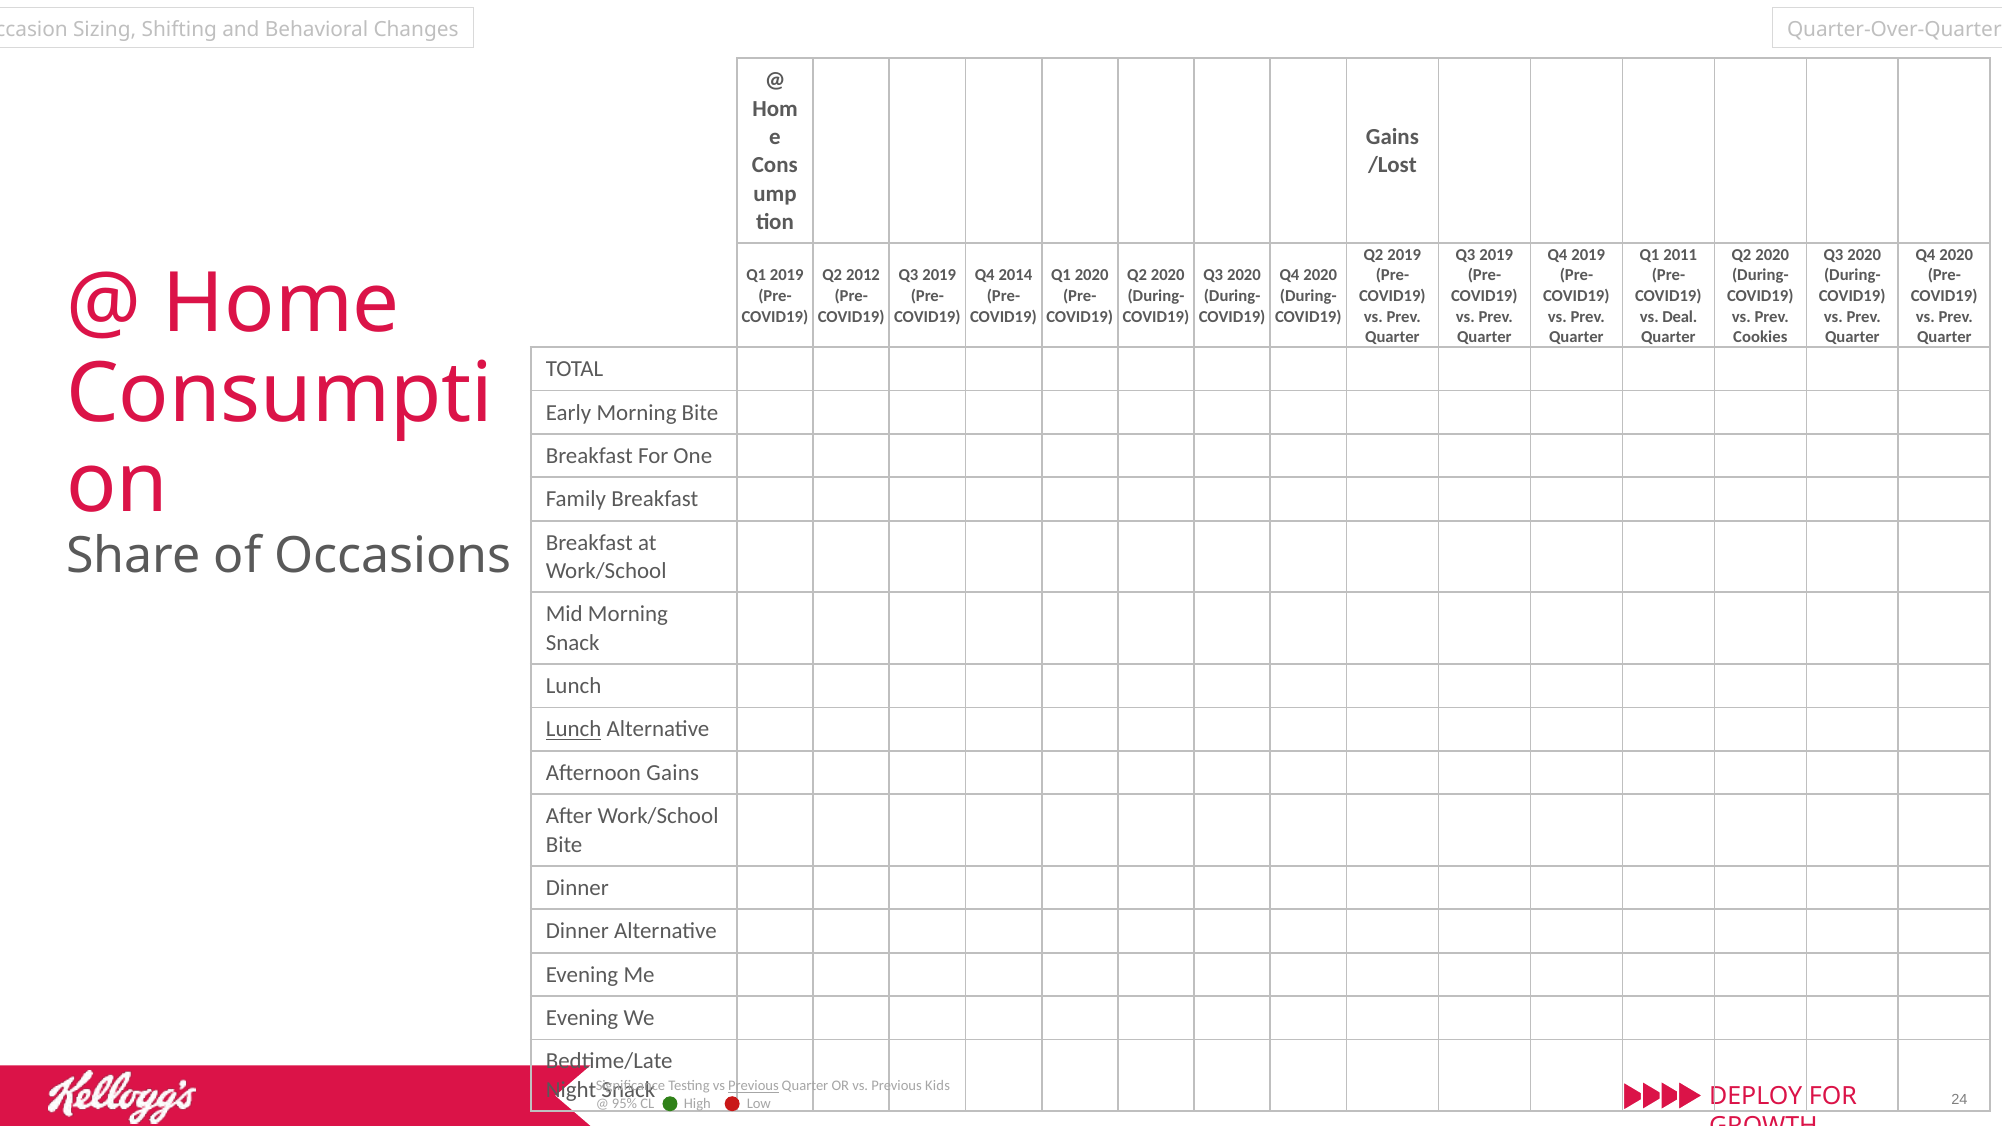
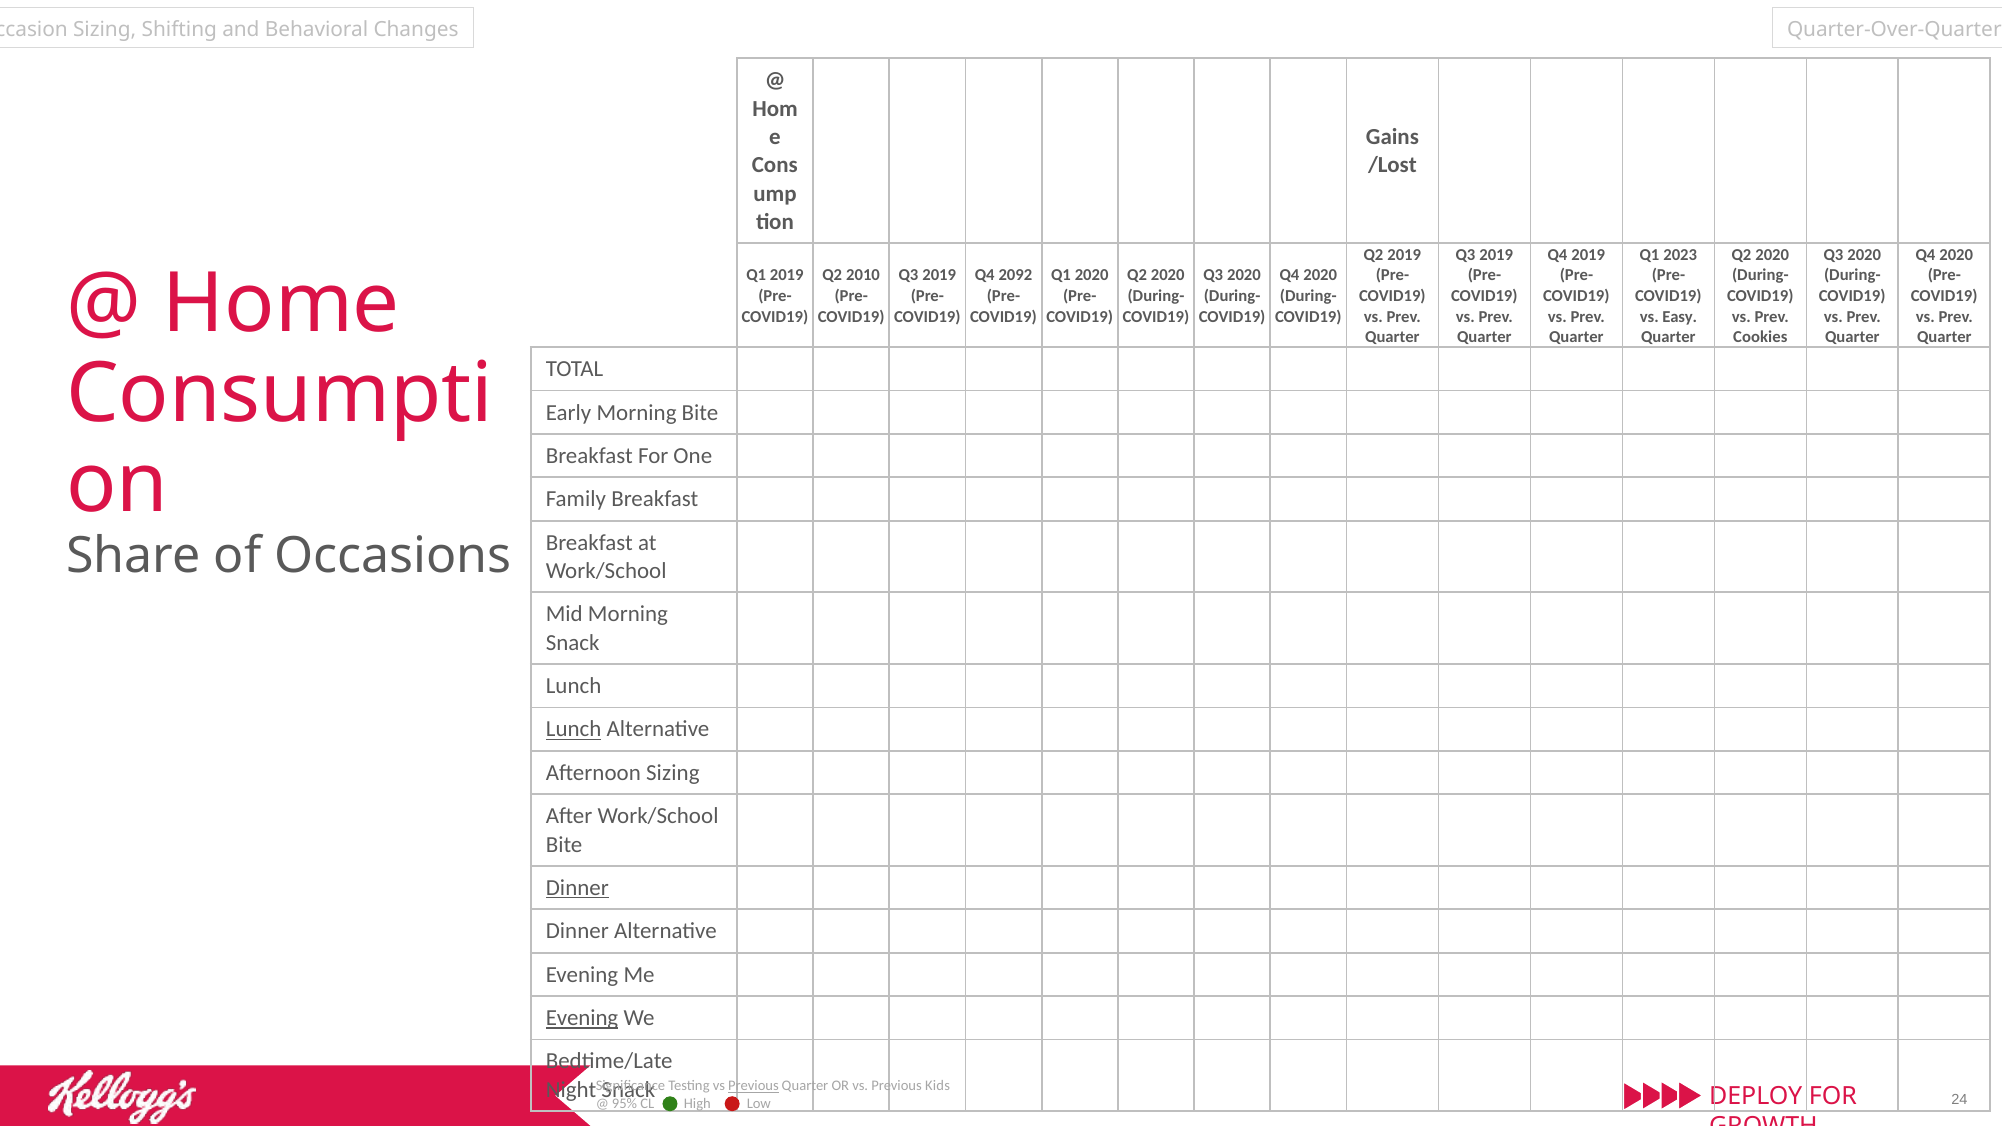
2011: 2011 -> 2023 (1680, 255)
2012: 2012 -> 2010 (863, 276)
2014: 2014 -> 2092 (1015, 276)
Deal: Deal -> Easy (1680, 317)
Afternoon Gains: Gains -> Sizing (673, 773)
Dinner underline: none -> present (577, 888)
Evening underline: none -> present (582, 1018)
